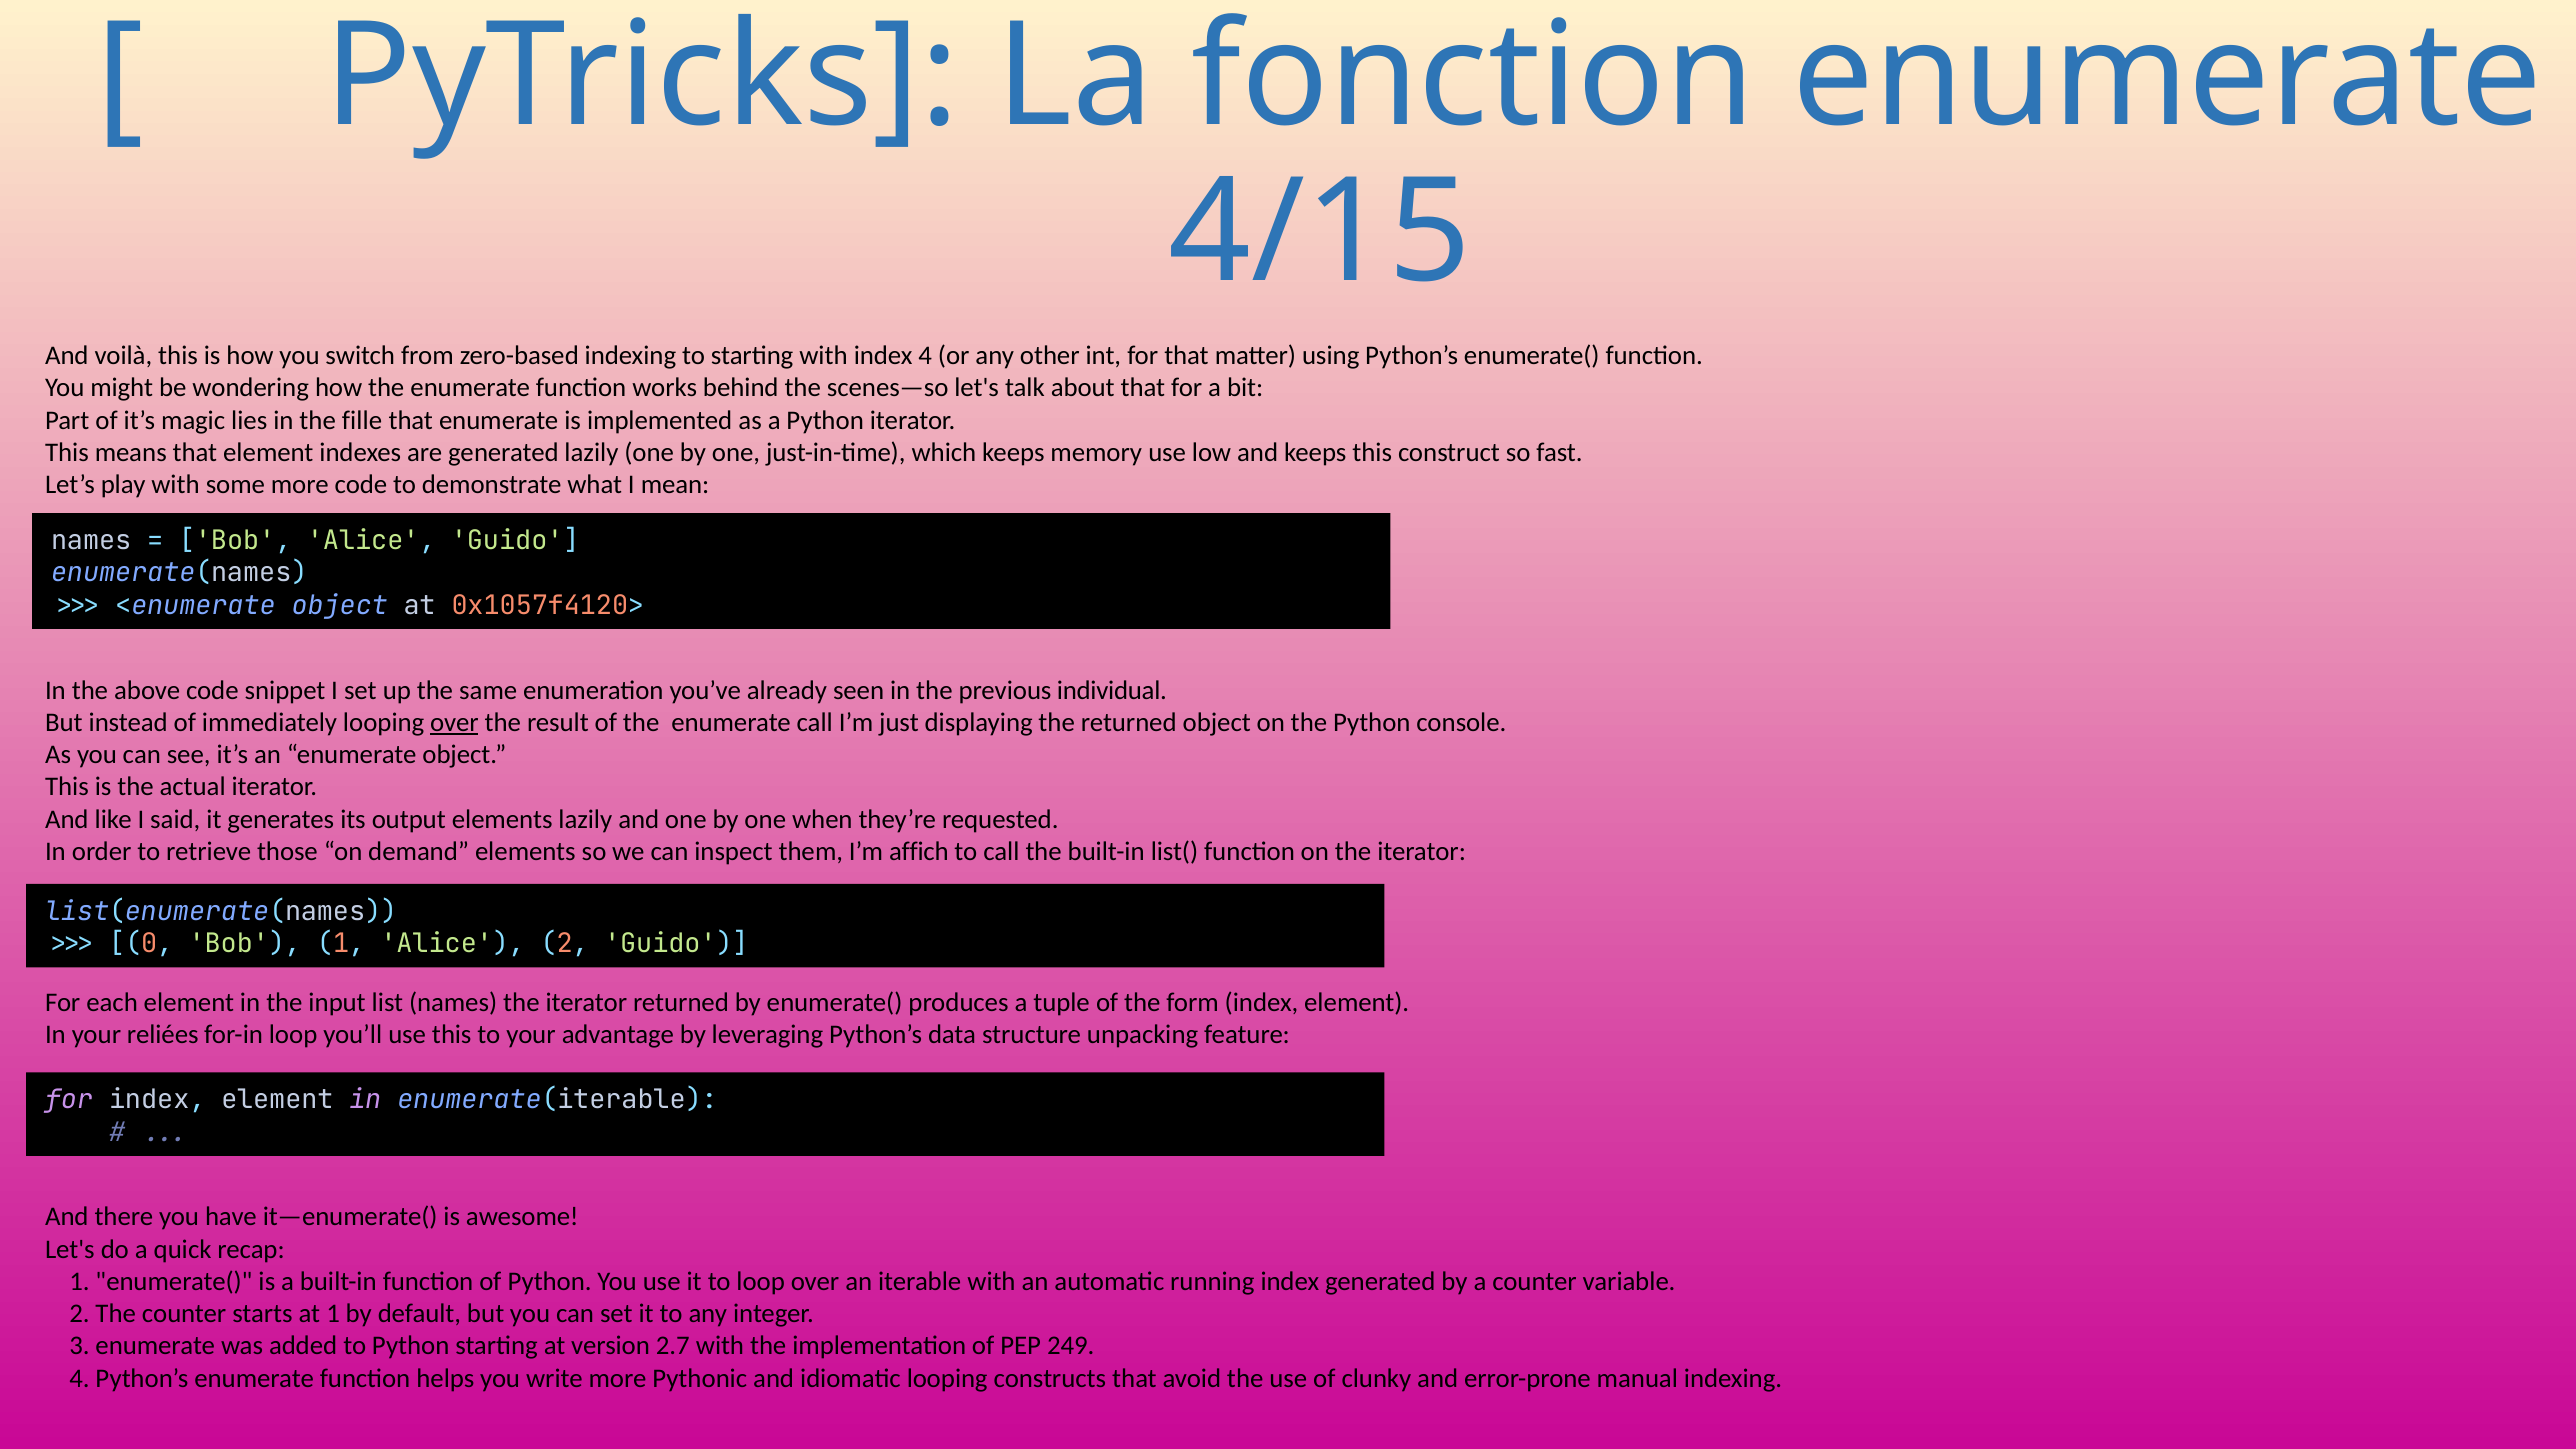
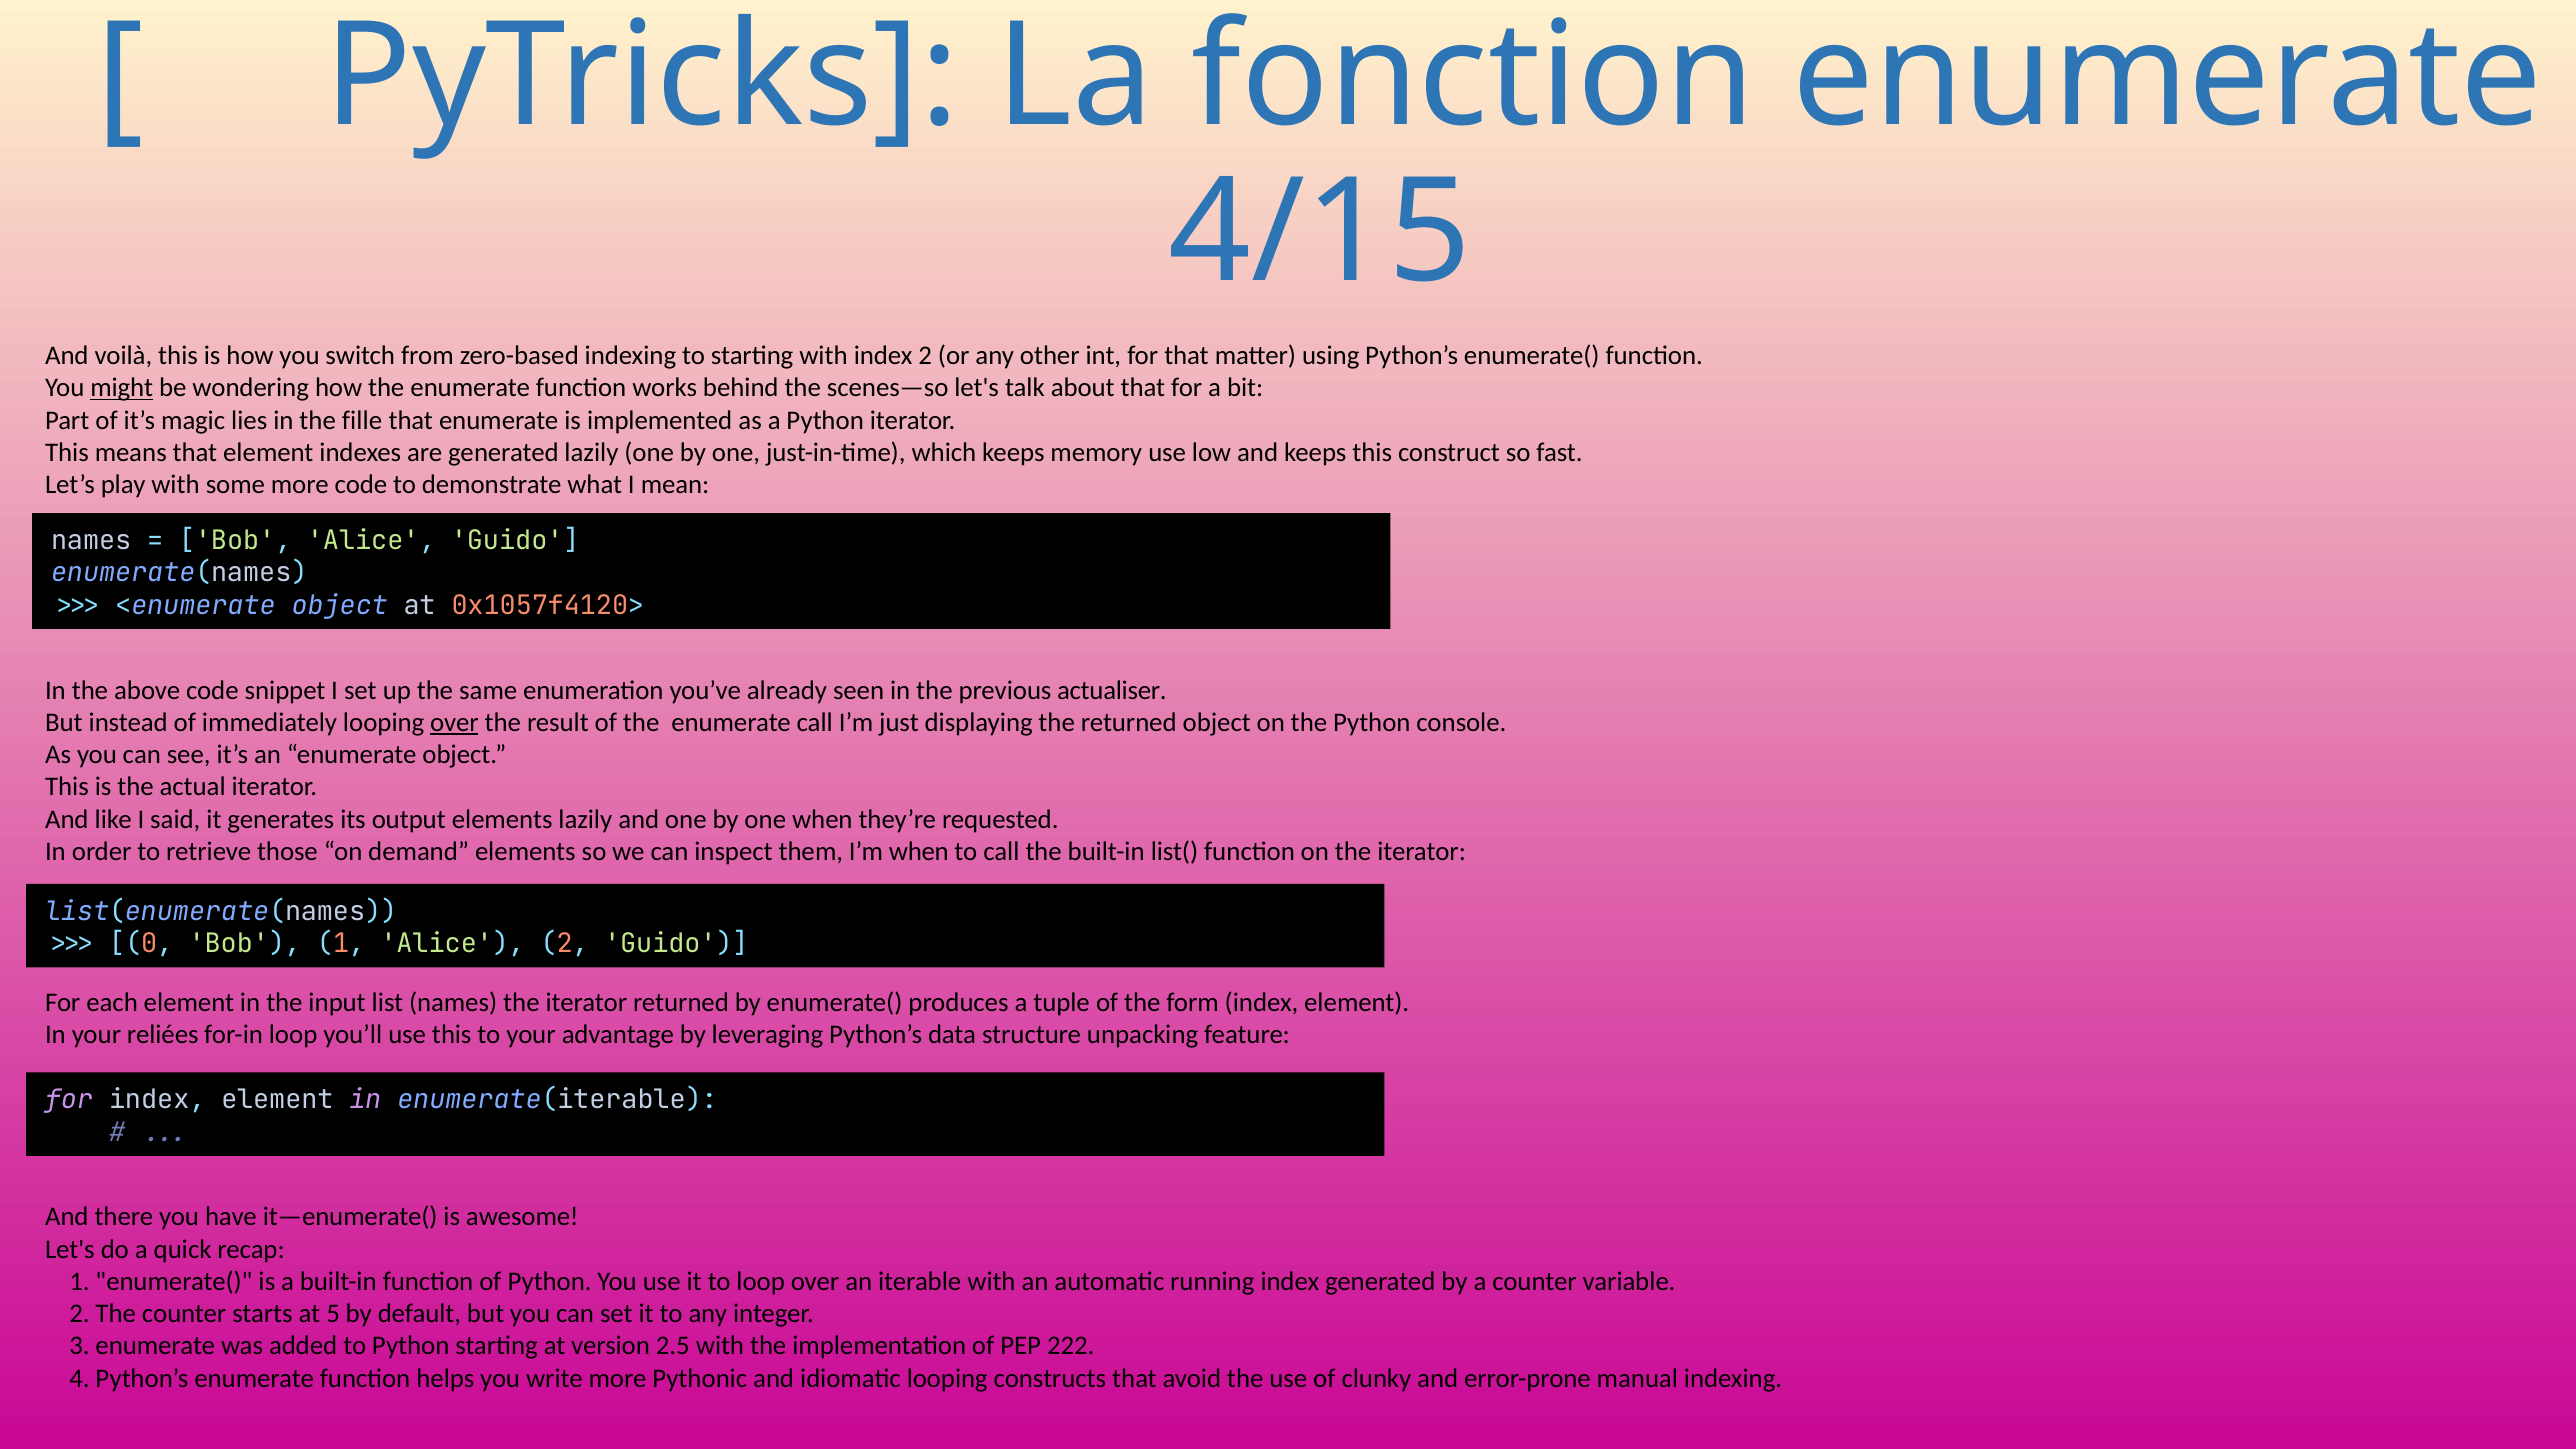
index 4: 4 -> 2 (925, 356)
might underline: none -> present (122, 388)
individual: individual -> actualiser (1112, 690)
I’m affich: affich -> when (919, 852)
at 1: 1 -> 5 (333, 1314)
2.7: 2.7 -> 2.5 (673, 1346)
249: 249 -> 222 (1071, 1346)
